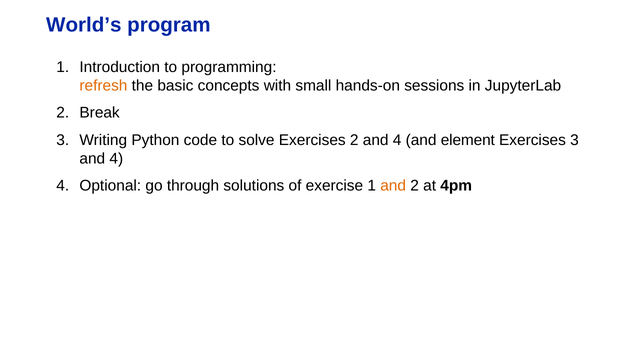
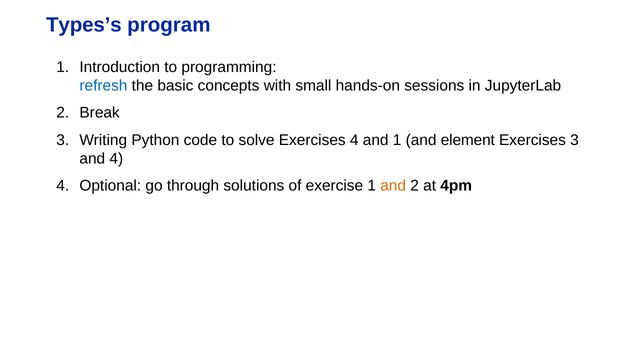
World’s: World’s -> Types’s (84, 25)
refresh colour: orange -> blue (103, 86)
Exercises 2: 2 -> 4 (354, 140)
4: 4 -> 1 (397, 140)
